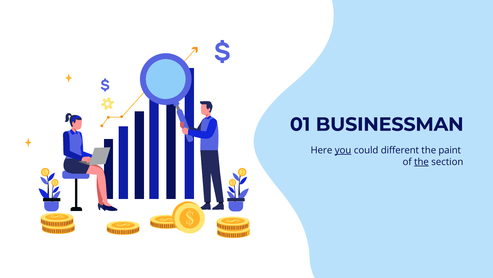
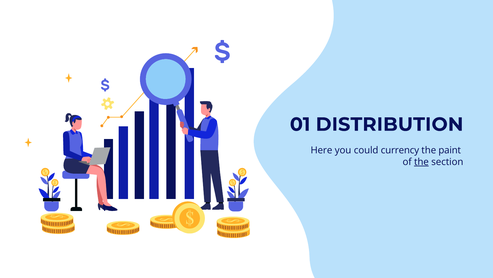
BUSINESSMAN: BUSINESSMAN -> DISTRIBUTION (390, 124)
you underline: present -> none (343, 150)
different: different -> currency (400, 150)
